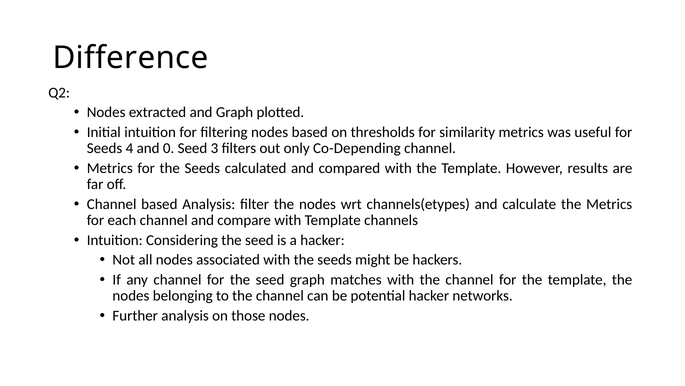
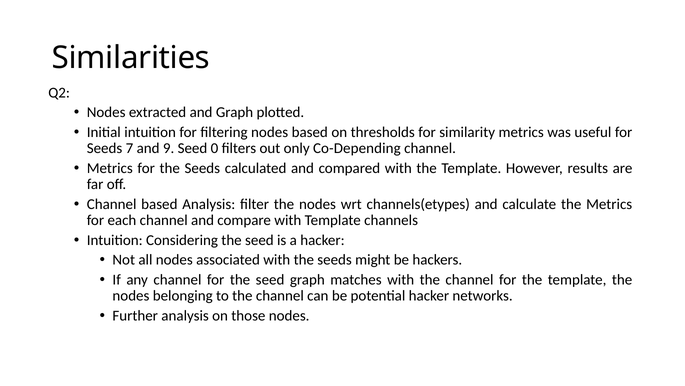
Difference: Difference -> Similarities (131, 58)
4: 4 -> 7 (129, 148)
0: 0 -> 9 (169, 148)
3: 3 -> 0 (214, 148)
